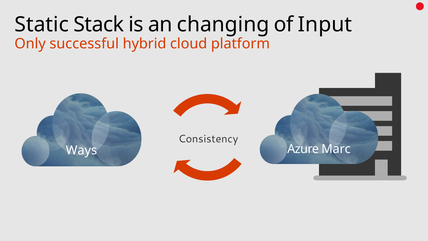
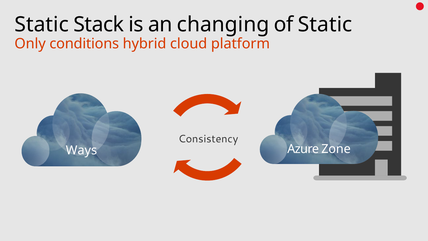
of Input: Input -> Static (325, 25)
successful: successful -> conditions (84, 44)
Marc: Marc -> Zone (336, 149)
